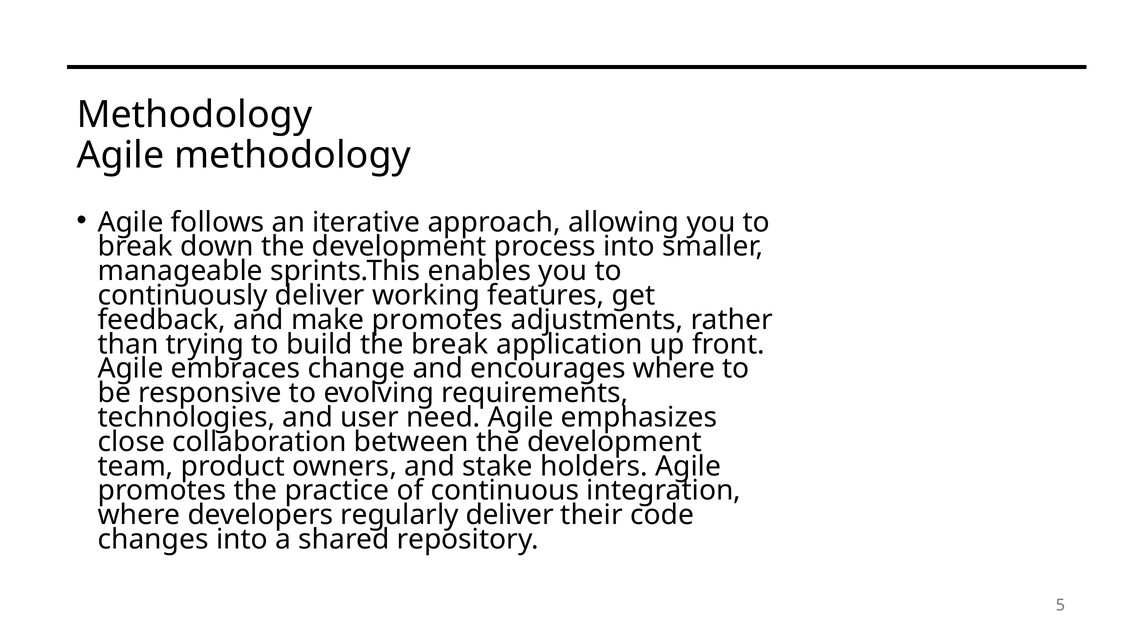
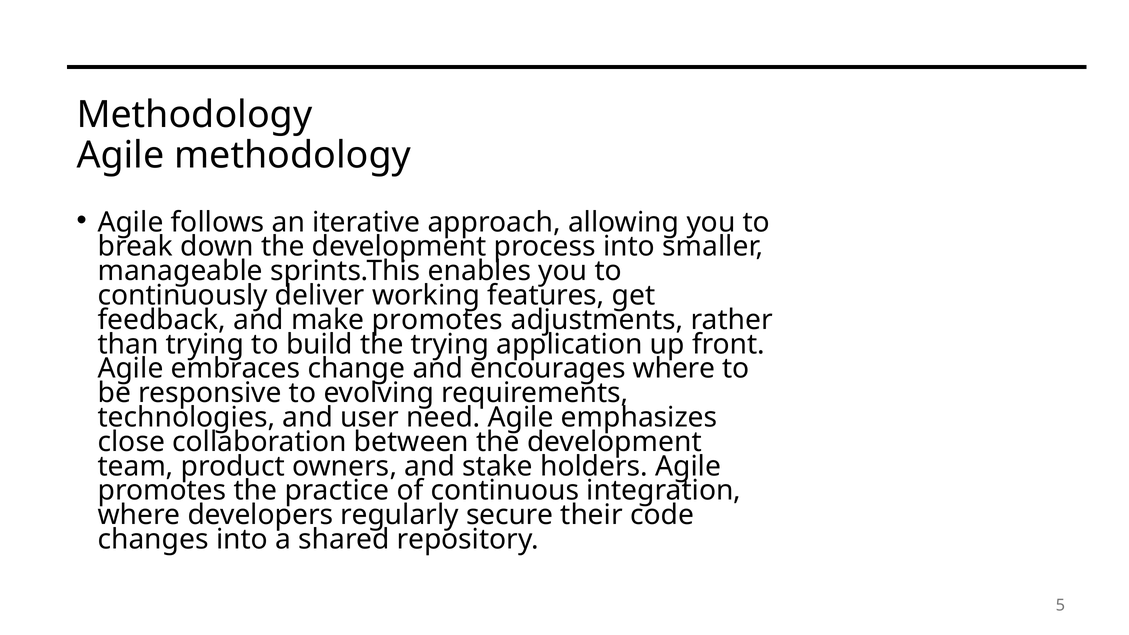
the break: break -> trying (450, 344)
regularly deliver: deliver -> secure (510, 515)
